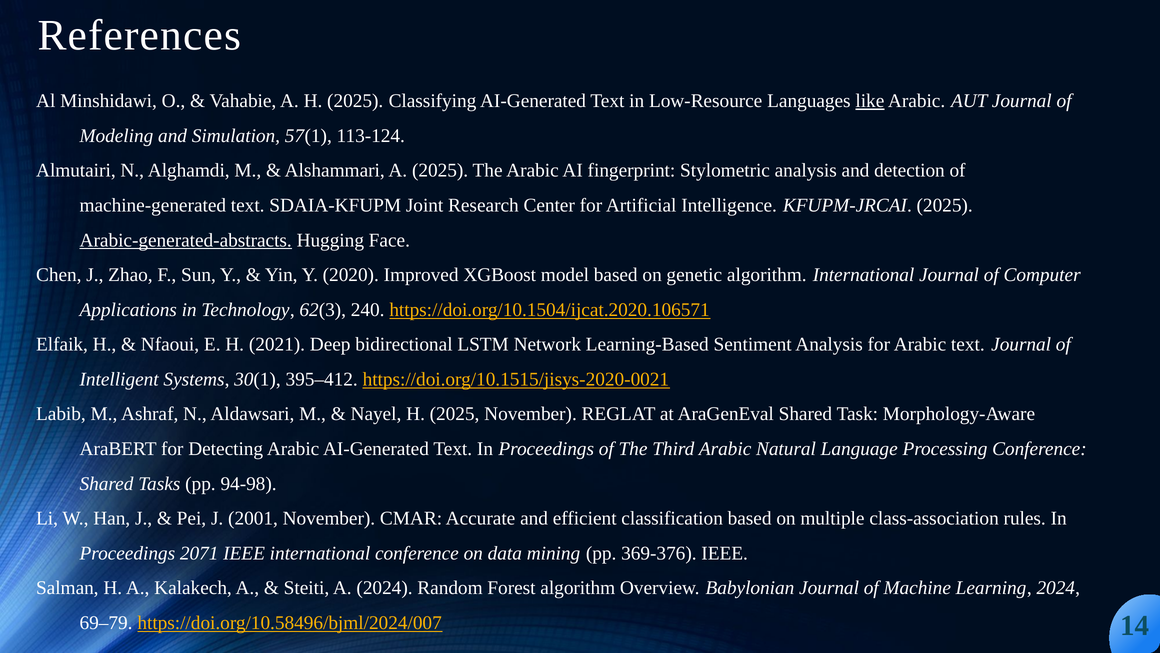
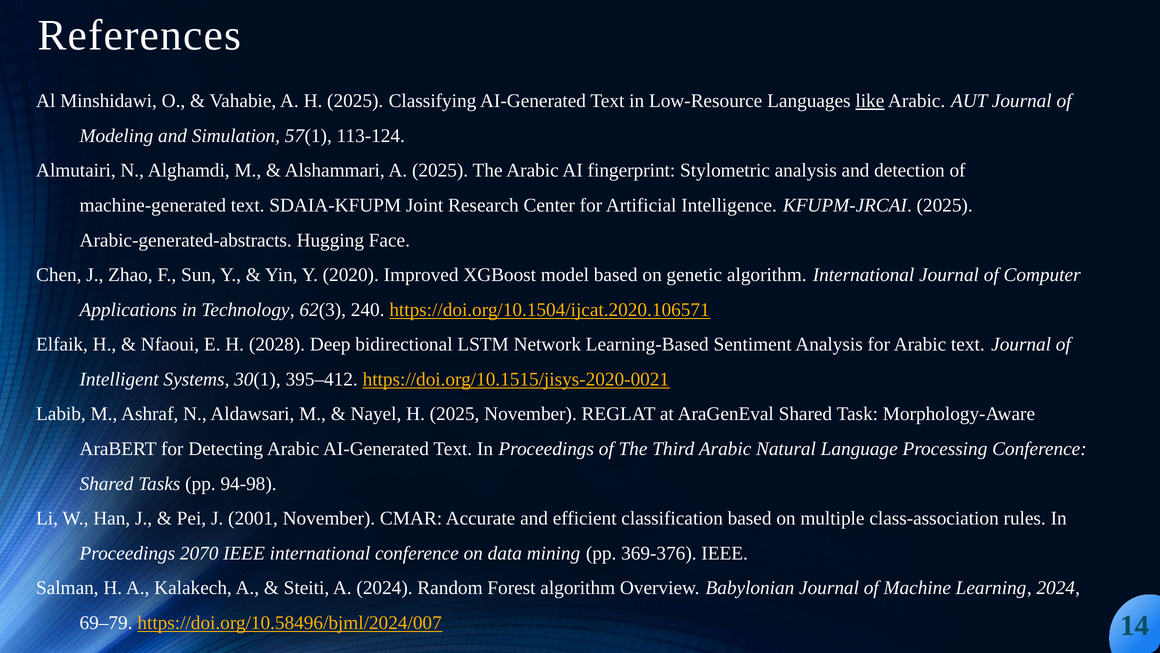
Arabic‑generated‑abstracts underline: present -> none (186, 240)
2021: 2021 -> 2028 (277, 344)
2071: 2071 -> 2070 (199, 553)
